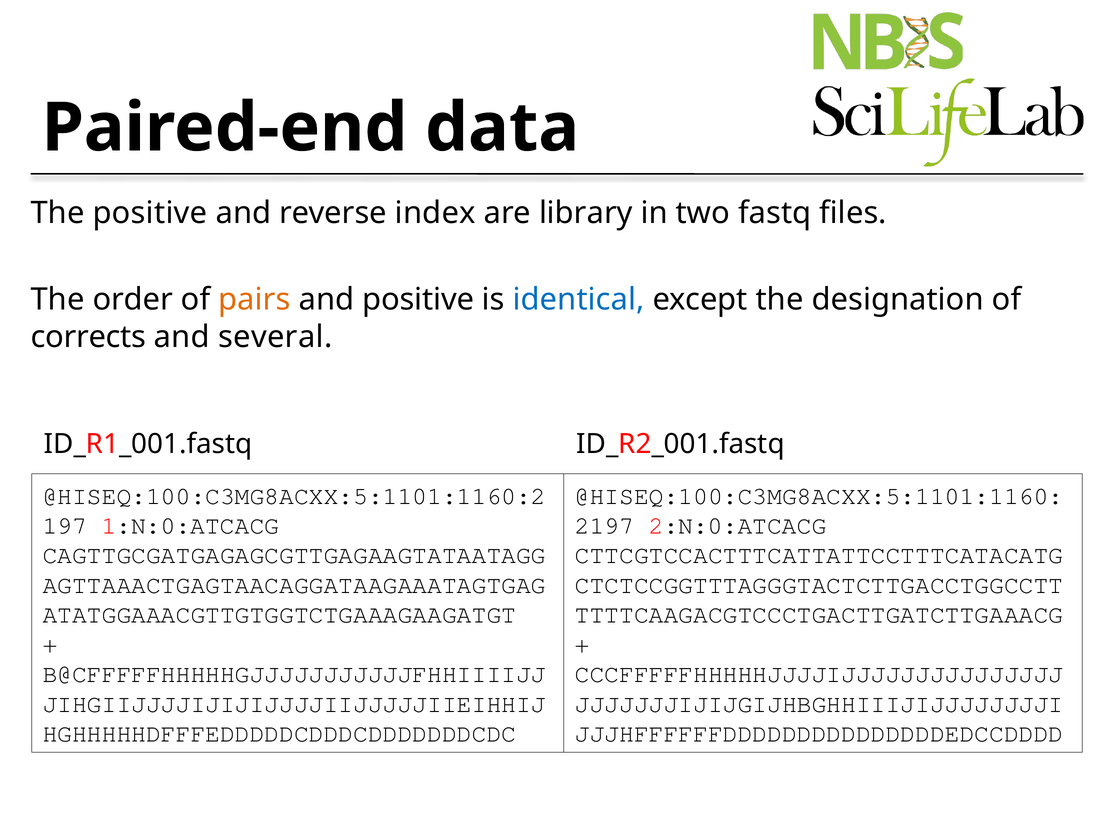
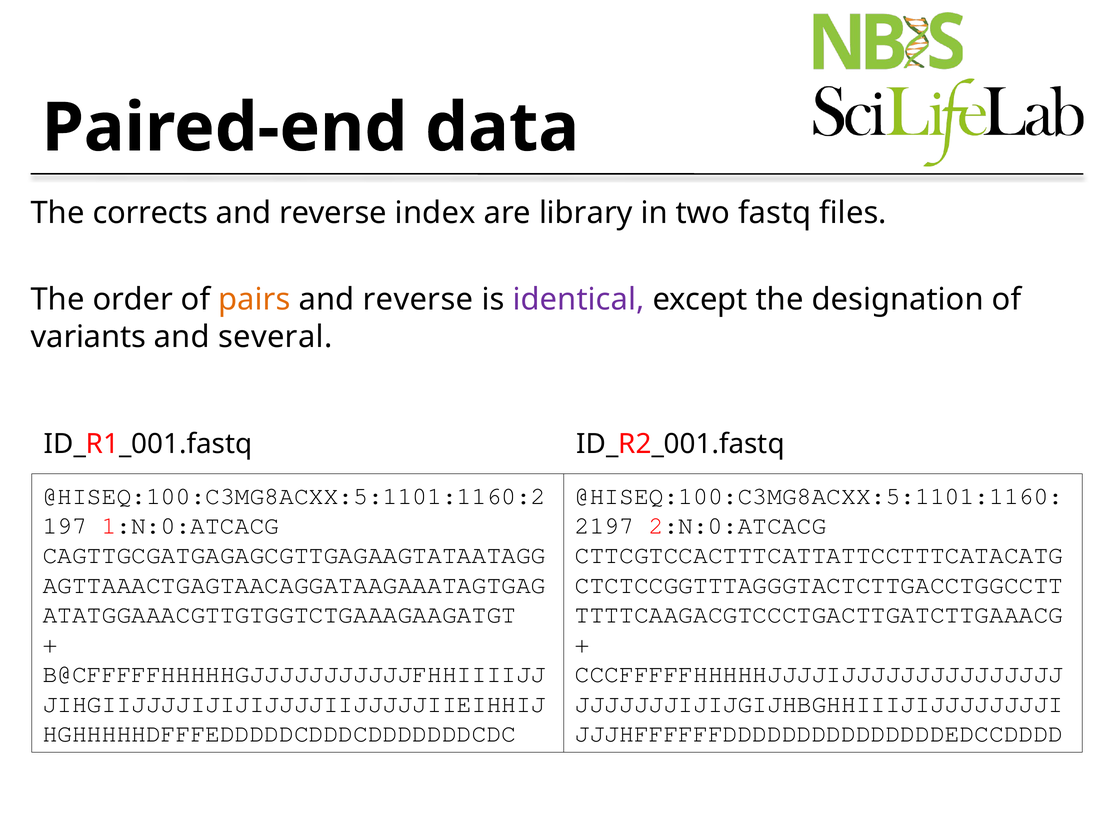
The positive: positive -> corrects (150, 213)
positive: positive -> reverse (418, 300)
identical colour: blue -> purple (579, 300)
corrects: corrects -> variants (88, 337)
